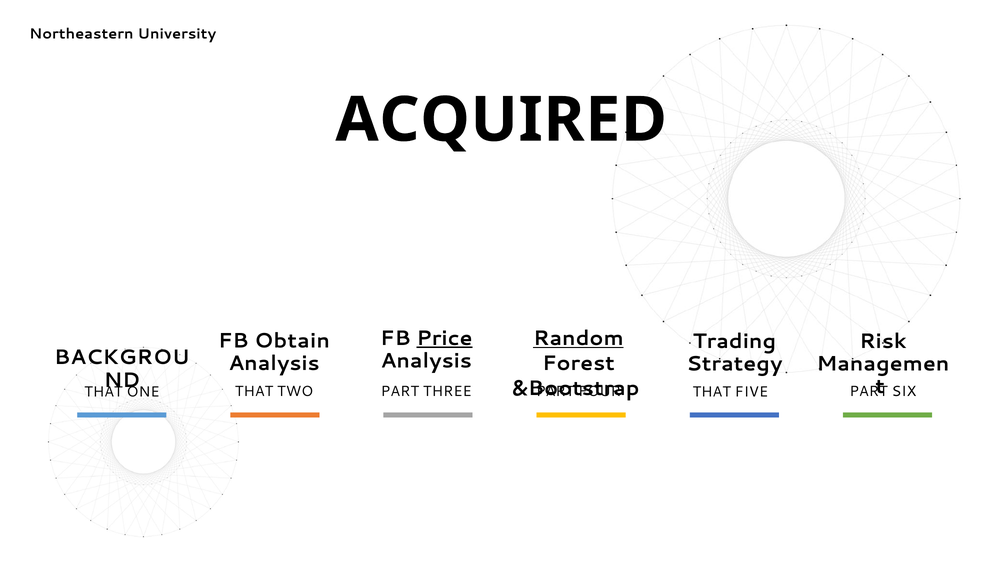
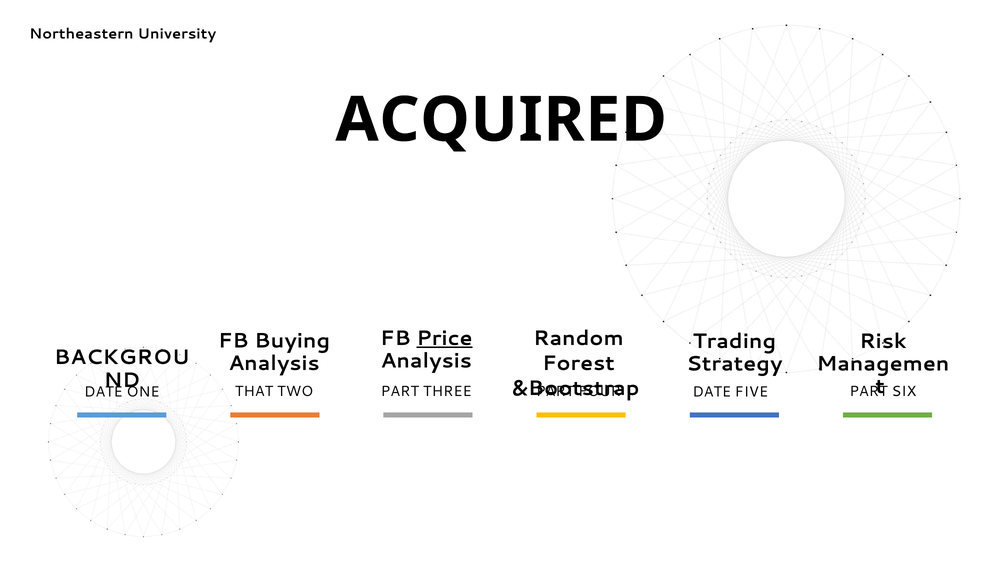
Random underline: present -> none (578, 339)
Obtain: Obtain -> Buying (292, 341)
THAT: THAT -> DATE (103, 392)
THAT: THAT -> DATE (712, 392)
